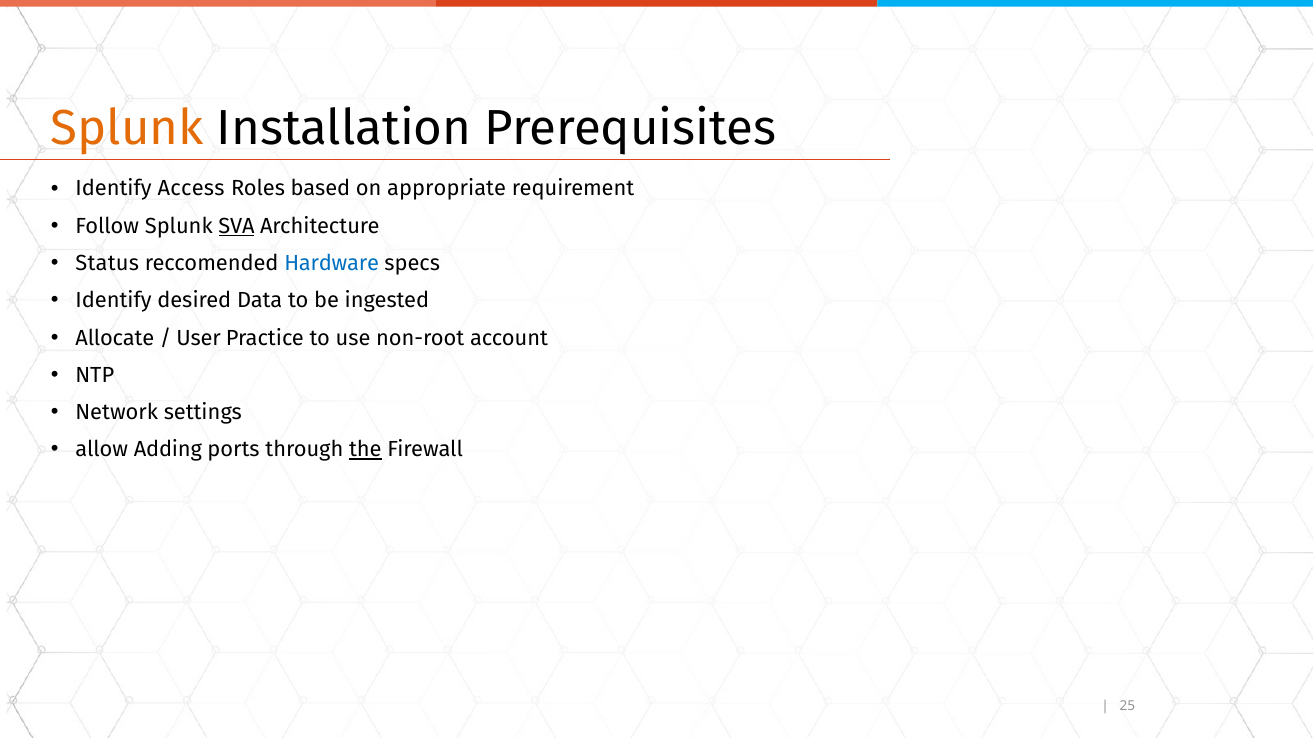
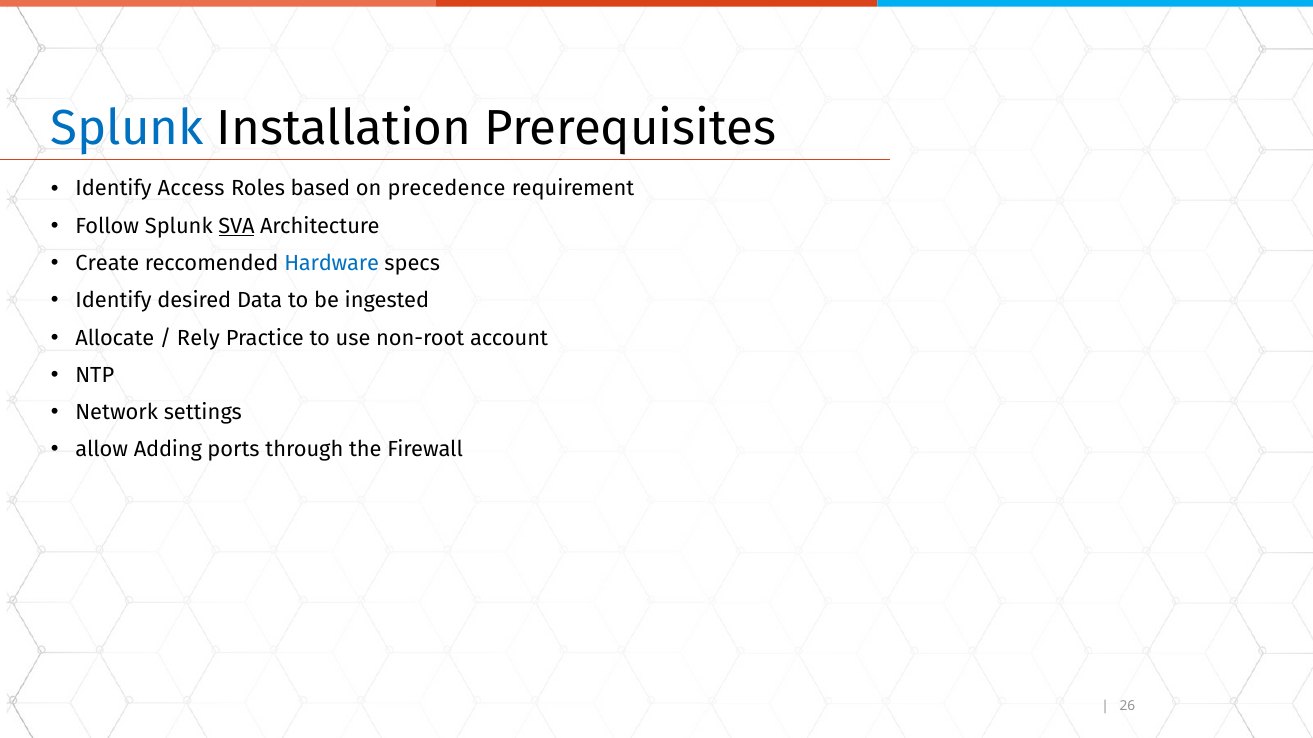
Splunk colour: orange -> blue (127, 128)
appropriate: appropriate -> precedence (447, 189)
Status: Status -> Create (107, 264)
User: User -> Rely (198, 338)
the underline: present -> none (365, 450)
25: 25 -> 26 (1127, 706)
